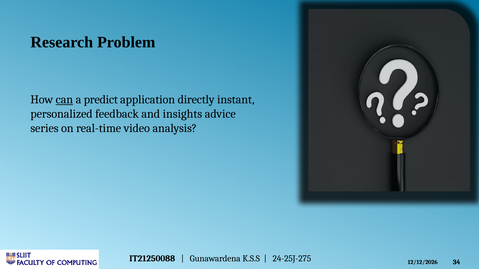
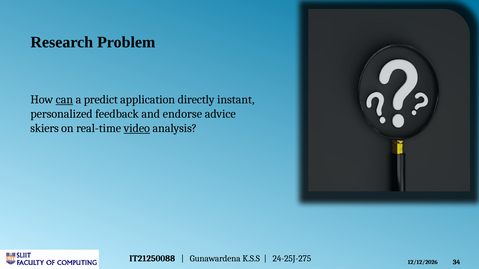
insights: insights -> endorse (182, 114)
series: series -> skiers (45, 128)
video underline: none -> present (137, 128)
